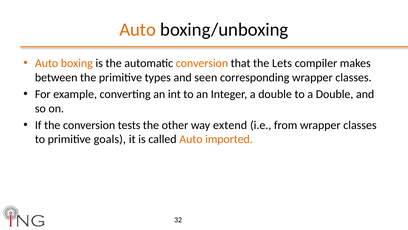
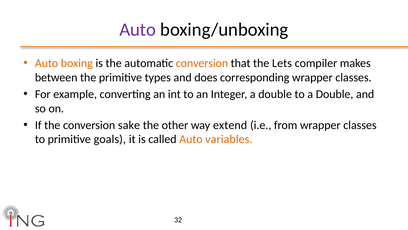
Auto colour: orange -> purple (138, 30)
seen: seen -> does (206, 77)
tests: tests -> sake (129, 125)
imported: imported -> variables (229, 139)
